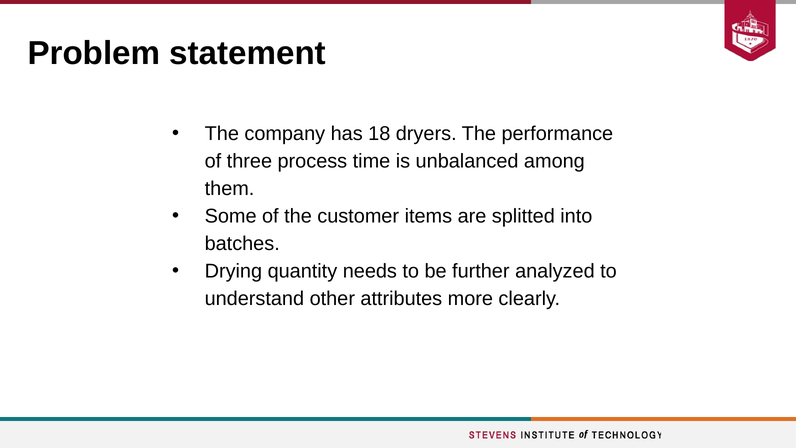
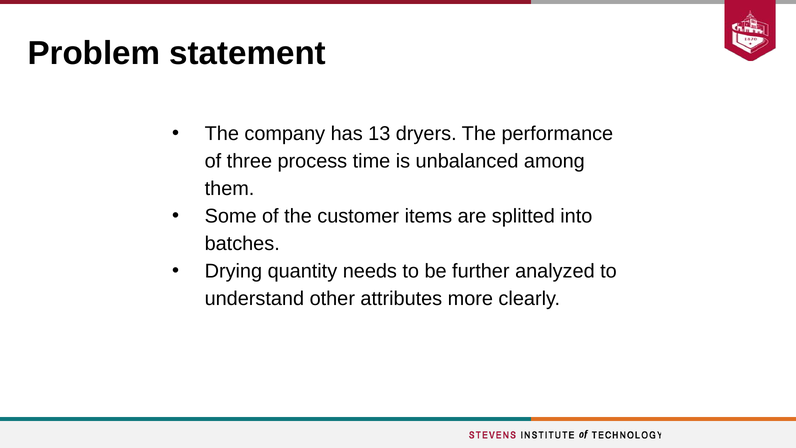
18: 18 -> 13 (379, 134)
